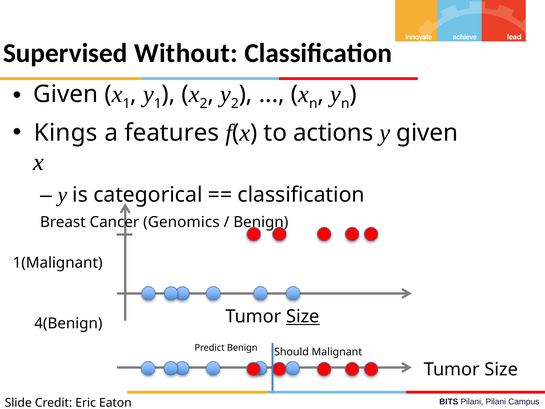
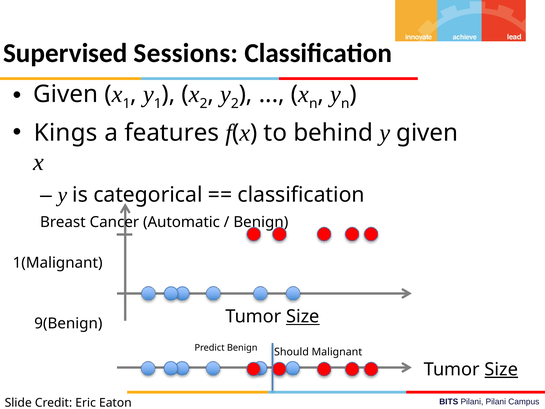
Without: Without -> Sessions (186, 53)
actions: actions -> behind (333, 133)
Genomics: Genomics -> Automatic (181, 222)
4(Benign: 4(Benign -> 9(Benign (68, 323)
Size underline: none -> present (501, 369)
